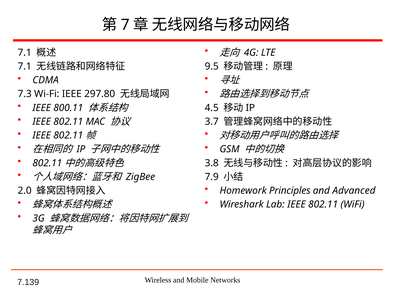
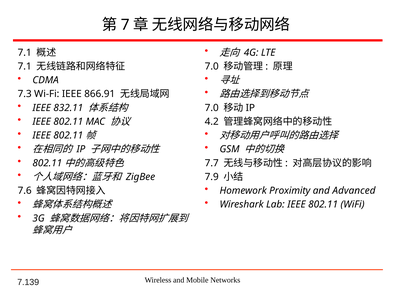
9.5: 9.5 -> 7.0 (212, 66)
297.80: 297.80 -> 866.91 (100, 94)
800.11: 800.11 -> 832.11 (68, 108)
4.5: 4.5 -> 7.0 (212, 108)
3.7: 3.7 -> 4.2 (212, 122)
3.8: 3.8 -> 7.7 (212, 163)
Principles: Principles -> Proximity (290, 191)
2.0: 2.0 -> 7.6 (25, 191)
